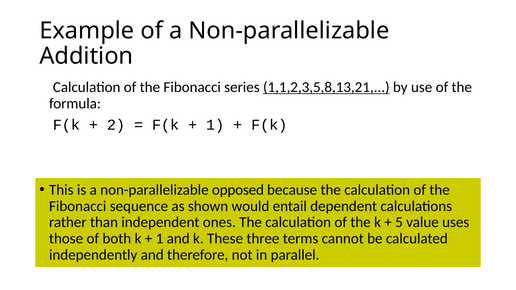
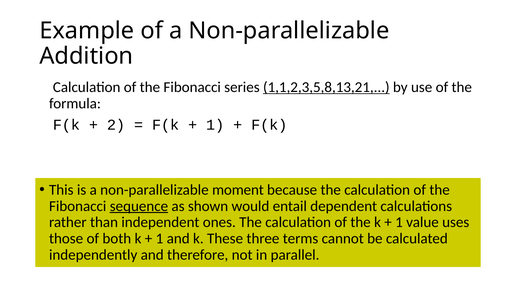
opposed: opposed -> moment (238, 190)
sequence underline: none -> present (139, 206)
5: 5 -> 1 (399, 223)
